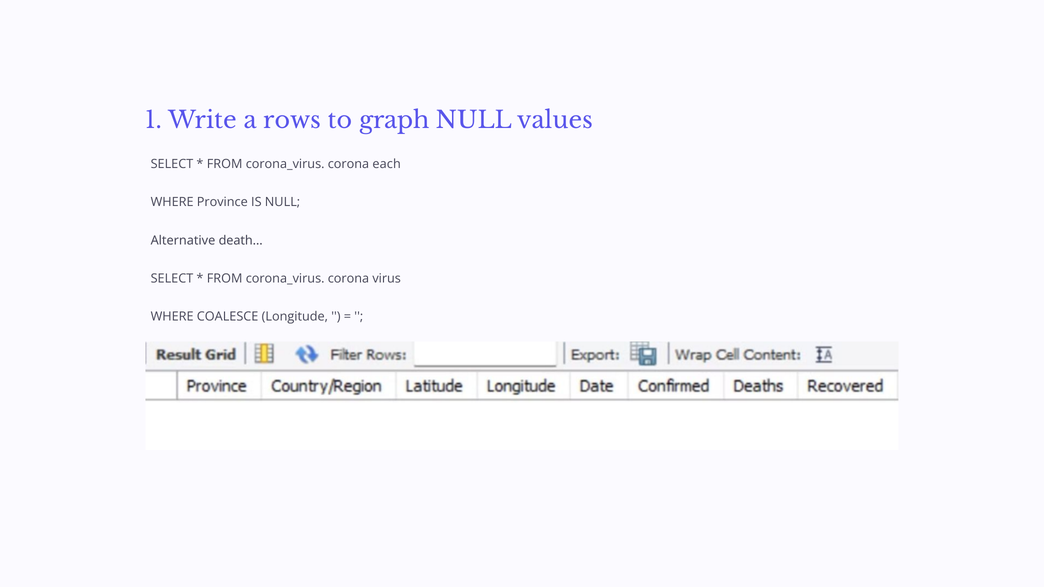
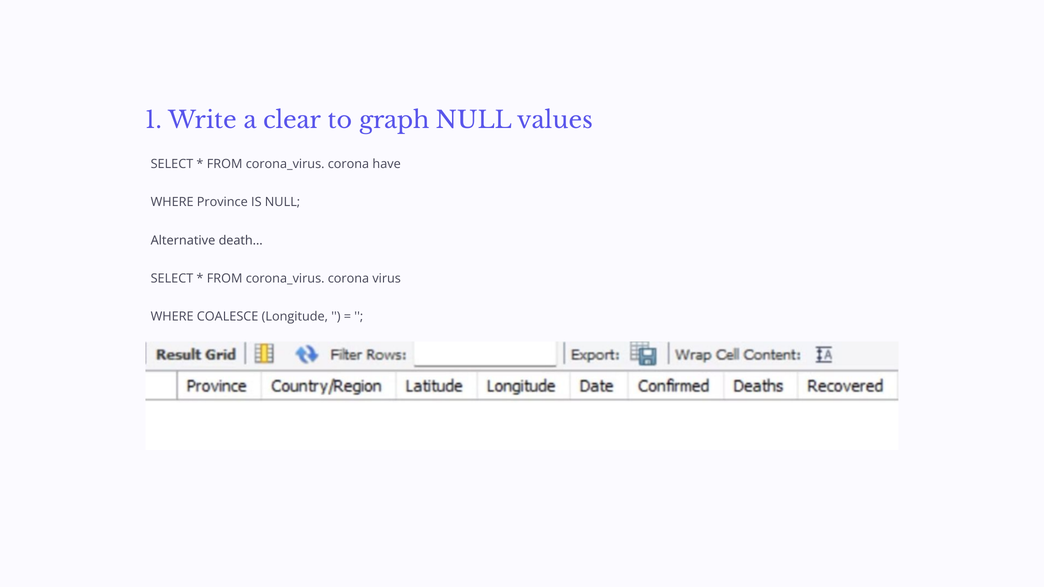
rows: rows -> clear (292, 121)
each: each -> have (387, 164)
